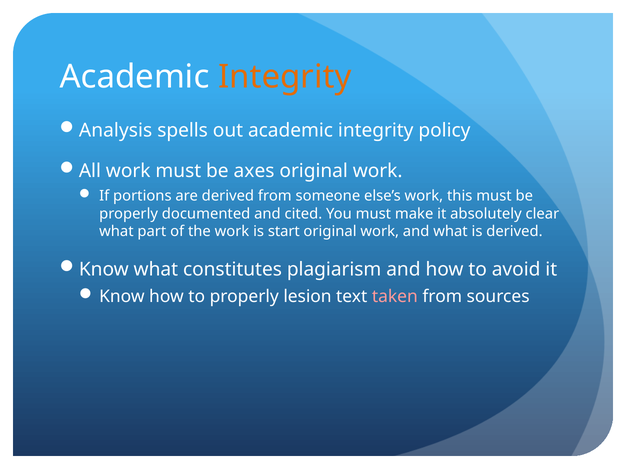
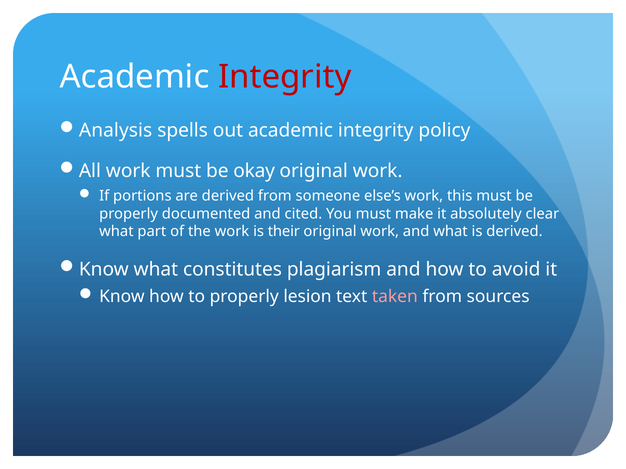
Integrity colour: orange -> red (285, 77)
axes: axes -> okay (254, 171)
start: start -> their (284, 232)
